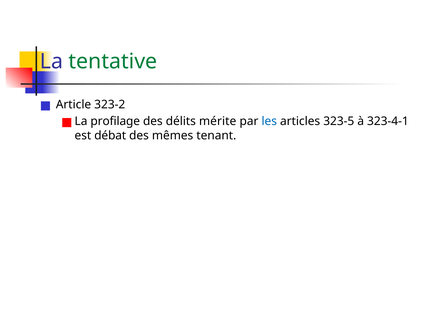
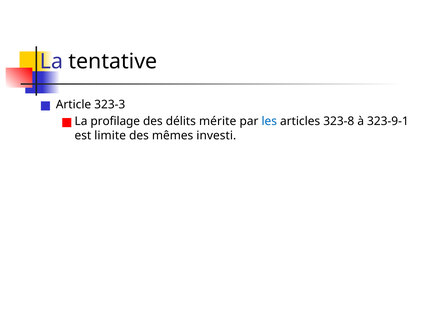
tentative colour: green -> black (113, 61)
323-2: 323-2 -> 323-3 (110, 104)
323-5: 323-5 -> 323-8 (339, 121)
323-4-1: 323-4-1 -> 323-9-1 (388, 121)
débat: débat -> limite (110, 135)
tenant: tenant -> investi (216, 135)
